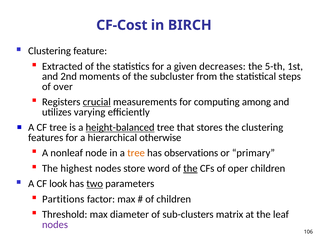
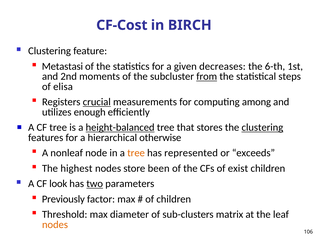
Extracted: Extracted -> Metastasi (62, 66)
5-th: 5-th -> 6-th (275, 66)
from underline: none -> present (207, 76)
over: over -> elisa (63, 87)
varying: varying -> enough (90, 112)
clustering underline: none -> present (262, 127)
observations: observations -> represented (191, 153)
primary: primary -> exceeds (253, 153)
word: word -> been (159, 168)
the underline: present -> none (190, 168)
oper: oper -> exist (238, 168)
Partitions: Partitions -> Previously (63, 199)
nodes colour: purple -> orange (55, 225)
